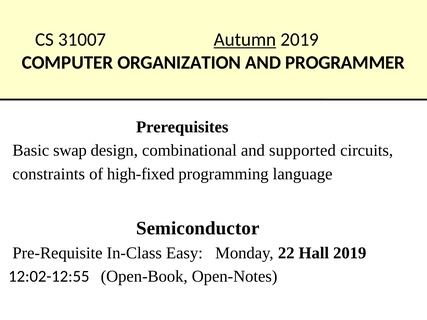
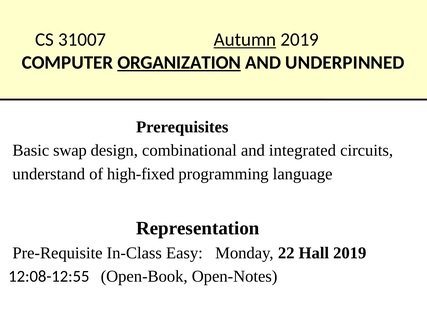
ORGANIZATION underline: none -> present (179, 63)
PROGRAMMER: PROGRAMMER -> UNDERPINNED (345, 63)
supported: supported -> integrated (303, 151)
constraints: constraints -> understand (49, 174)
Semiconductor: Semiconductor -> Representation (198, 228)
12:02-12:55: 12:02-12:55 -> 12:08-12:55 (49, 277)
